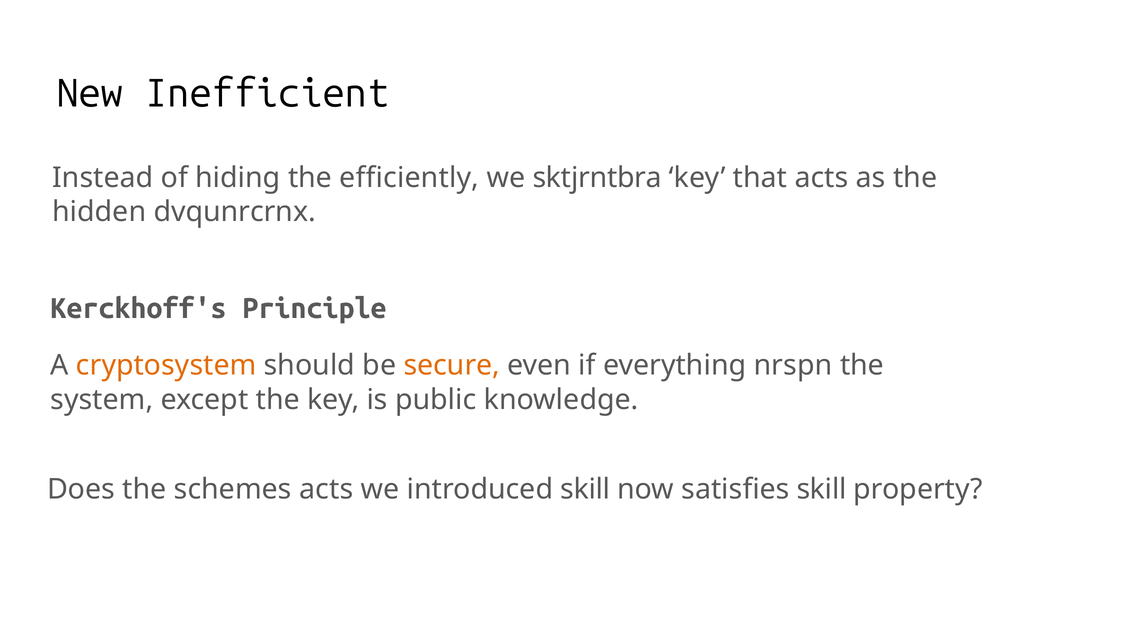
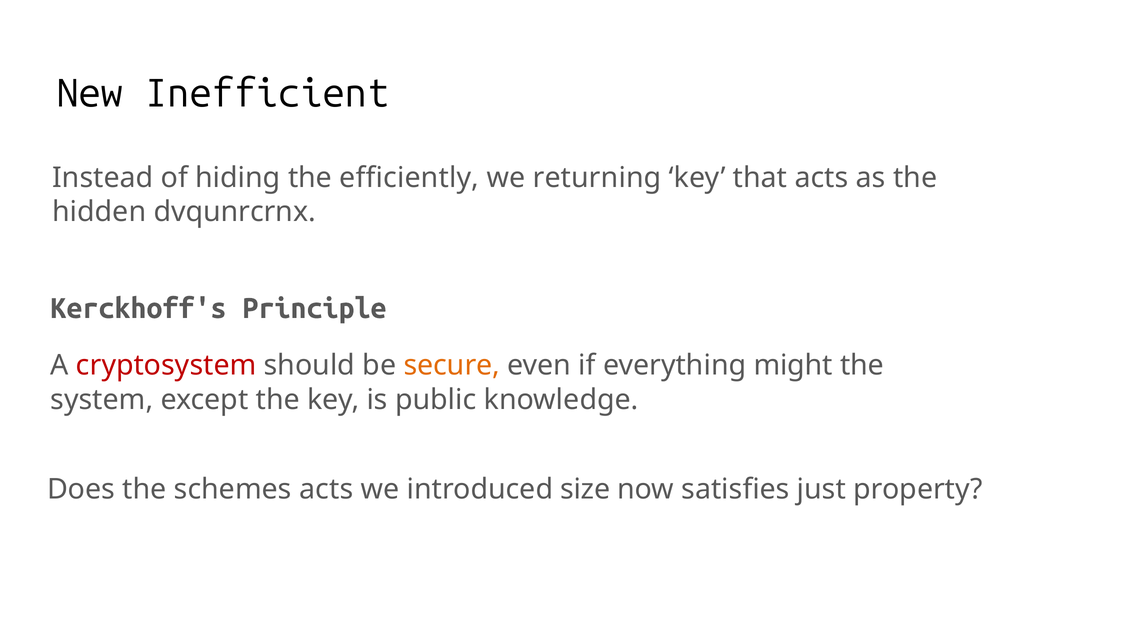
sktjrntbra: sktjrntbra -> returning (597, 177)
cryptosystem colour: orange -> red (166, 365)
nrspn: nrspn -> might (793, 365)
introduced skill: skill -> size (585, 489)
satisfies skill: skill -> just (821, 489)
